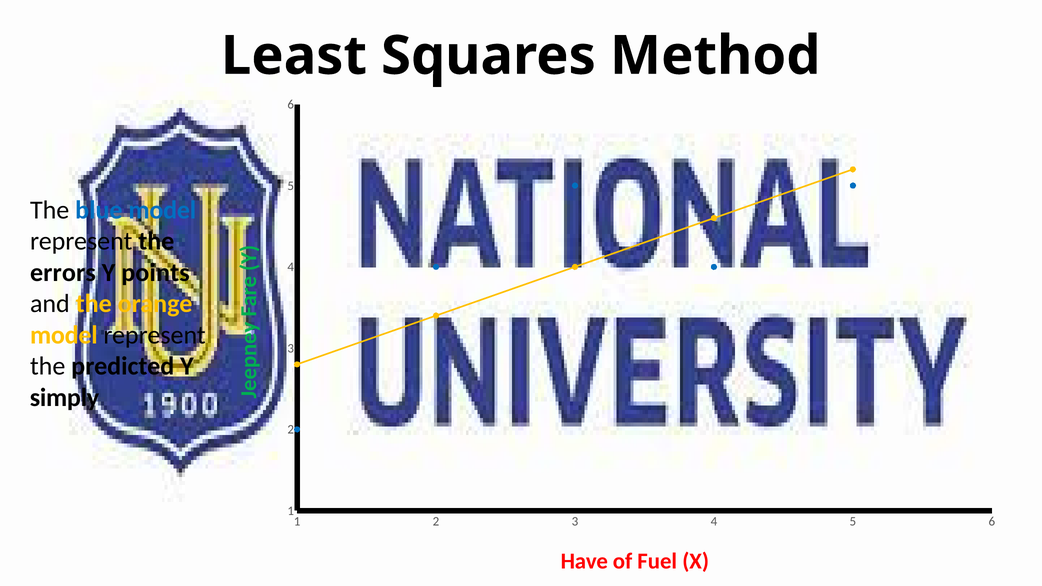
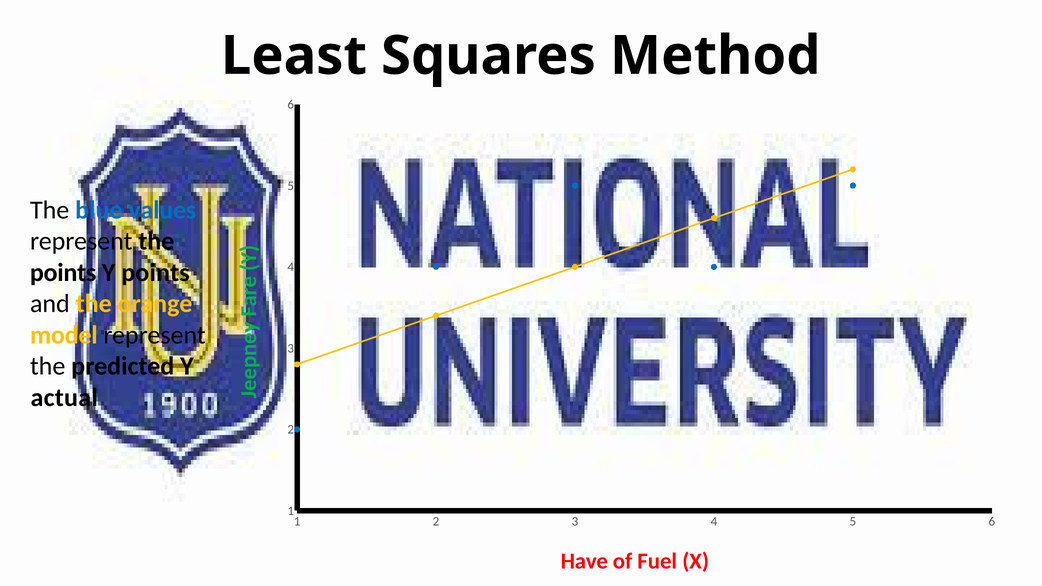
blue model: model -> values (162, 210)
errors: errors -> points (63, 273)
simply: simply -> actual (64, 398)
